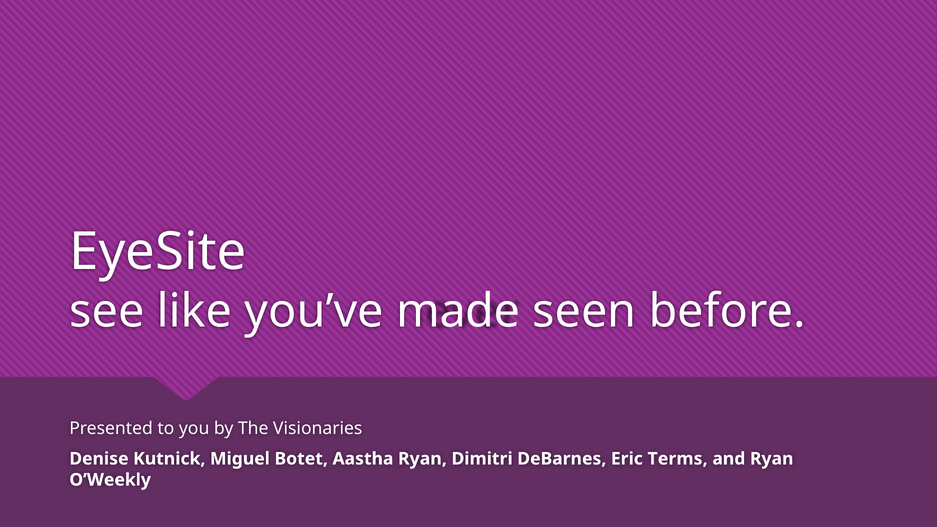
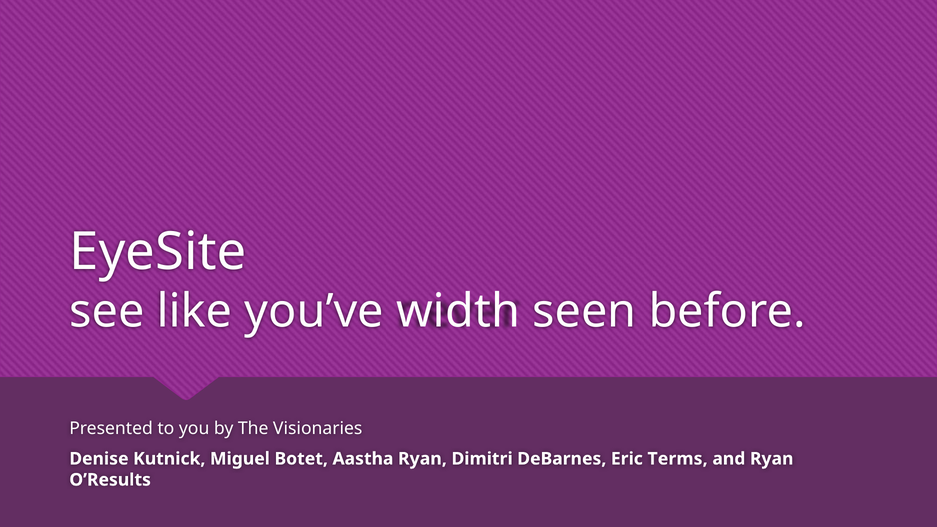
made: made -> width (458, 311)
O’Weekly: O’Weekly -> O’Results (110, 480)
